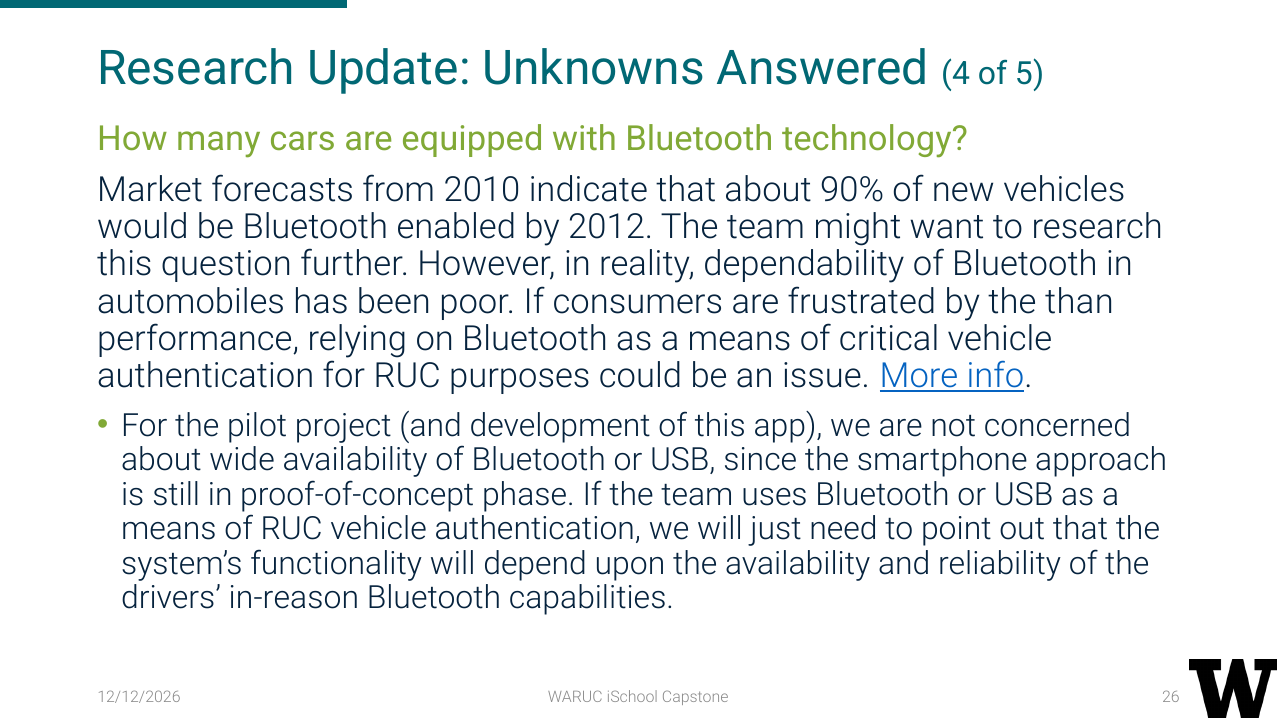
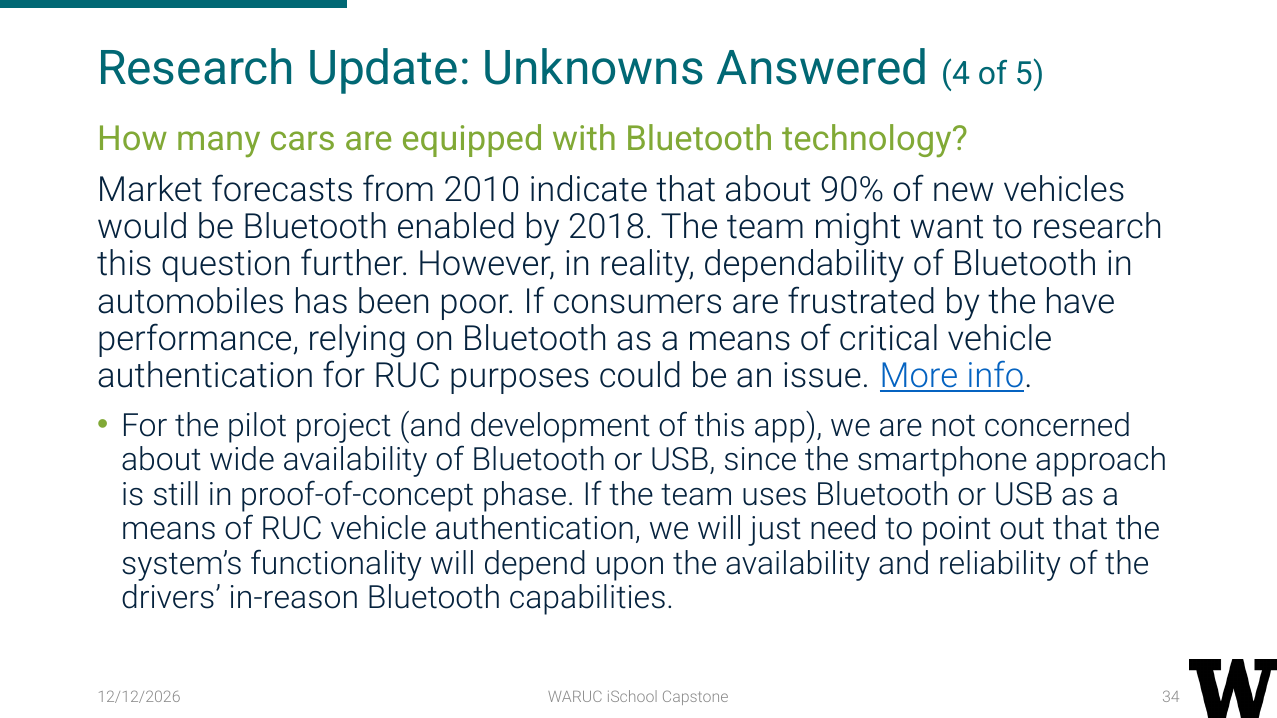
2012: 2012 -> 2018 (611, 227)
than: than -> have (1080, 302)
26: 26 -> 34 (1171, 697)
